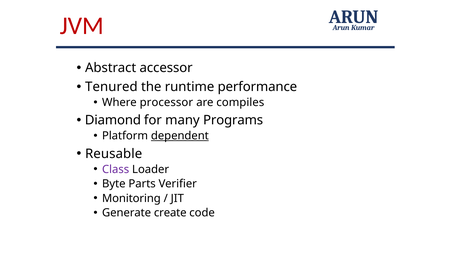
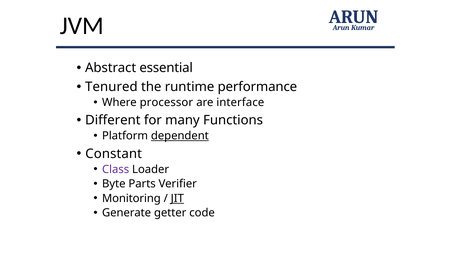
JVM colour: red -> black (82, 26)
accessor: accessor -> essential (166, 68)
compiles: compiles -> interface (240, 102)
Diamond: Diamond -> Different (113, 120)
Programs: Programs -> Functions (233, 120)
Reusable: Reusable -> Constant (114, 154)
JIT underline: none -> present (177, 198)
create: create -> getter (170, 213)
